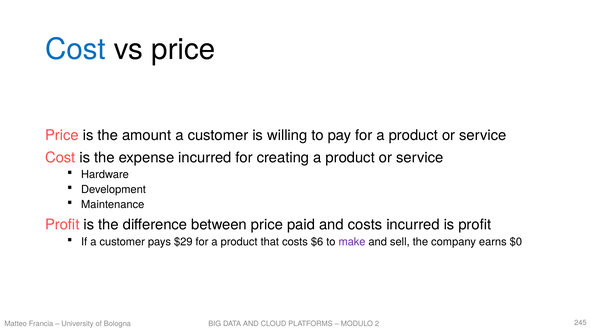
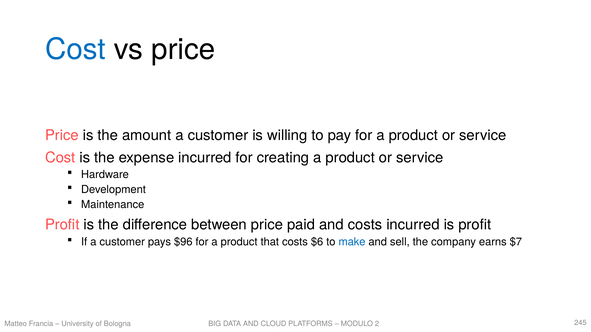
$29: $29 -> $96 (183, 242)
make colour: purple -> blue (352, 242)
$0: $0 -> $7 (516, 242)
